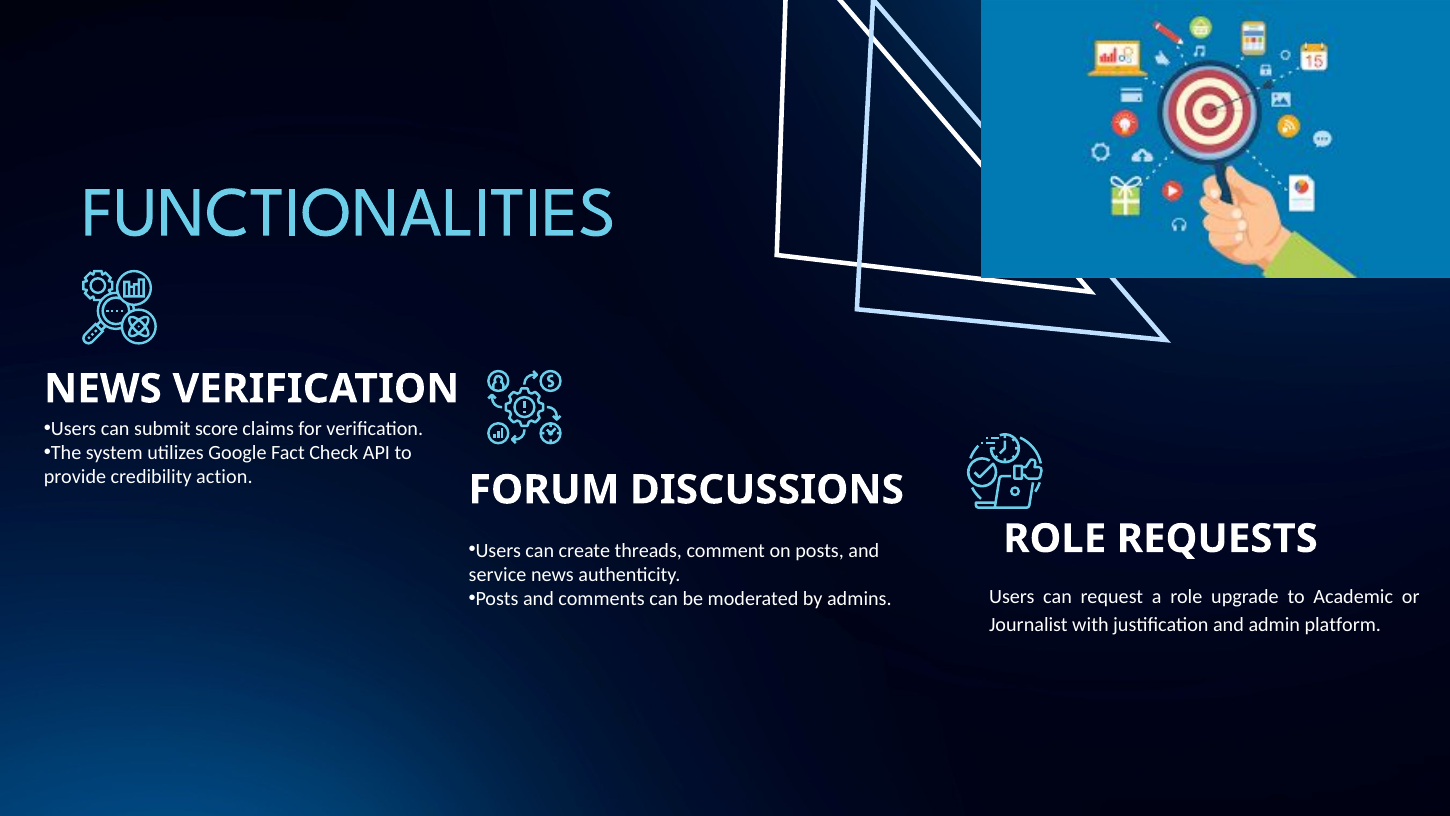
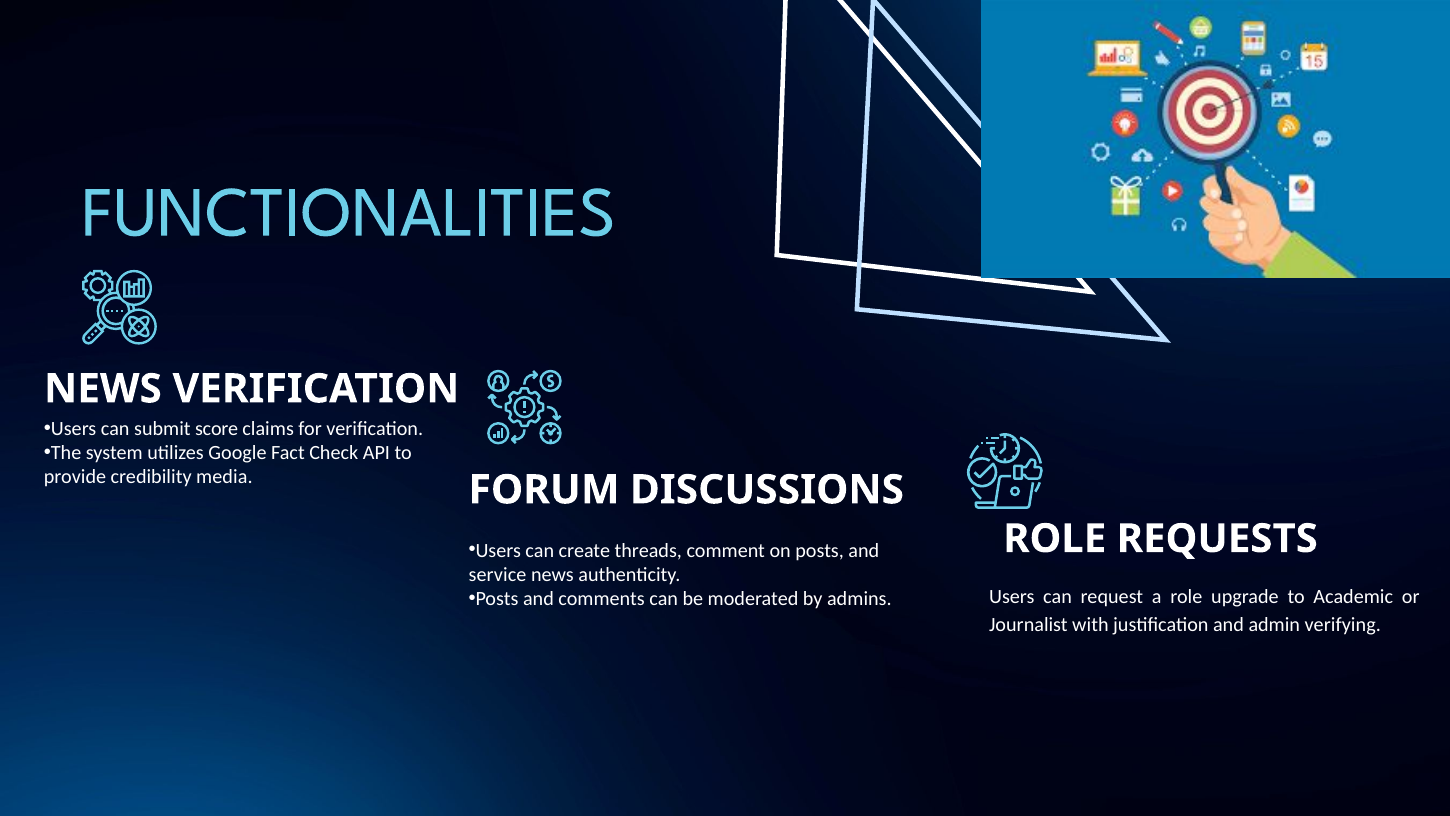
action: action -> media (224, 477)
platform: platform -> verifying (1343, 625)
